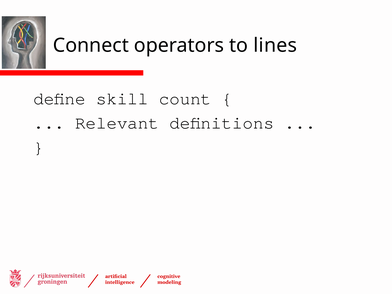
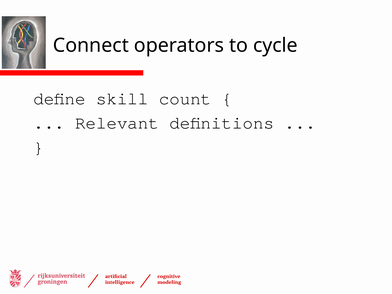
lines: lines -> cycle (275, 45)
